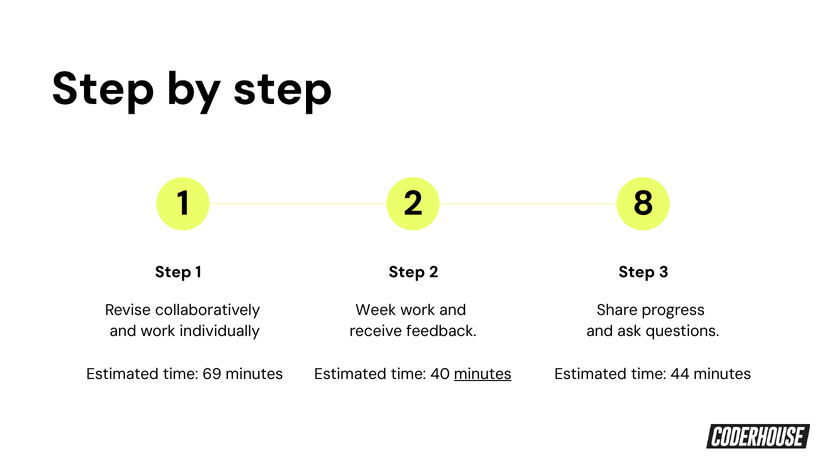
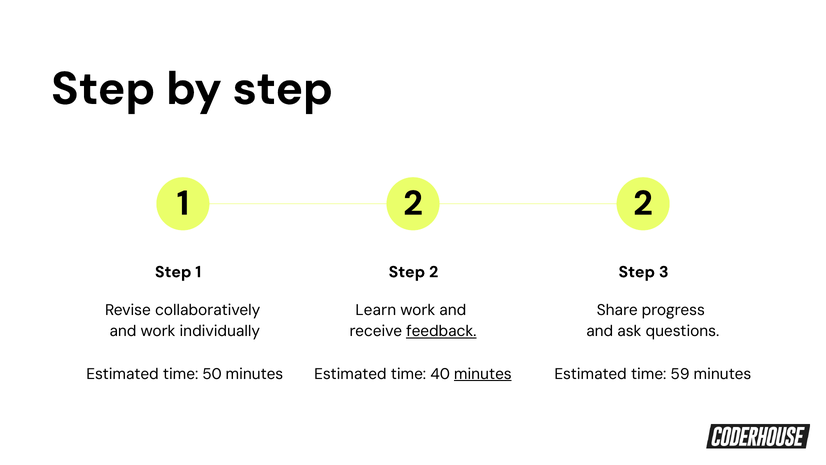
2 8: 8 -> 2 (643, 203)
Week: Week -> Learn (376, 310)
feedback underline: none -> present (441, 331)
69: 69 -> 50 (212, 374)
44: 44 -> 59 (680, 374)
